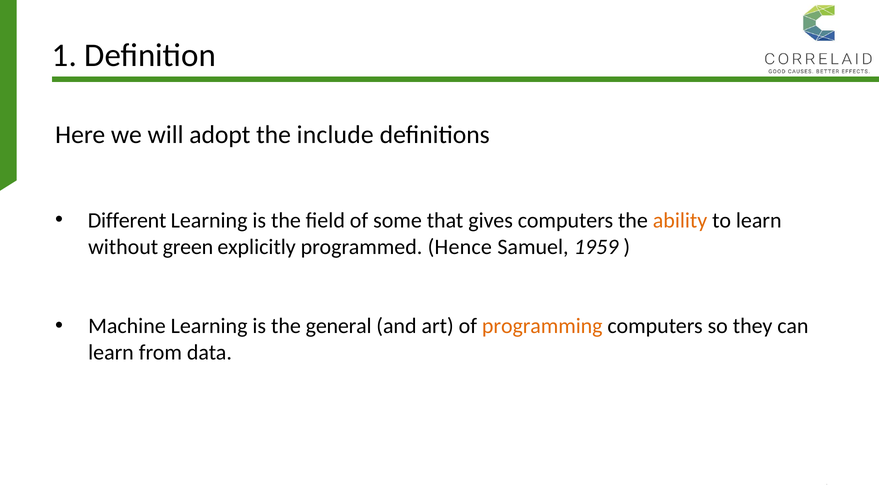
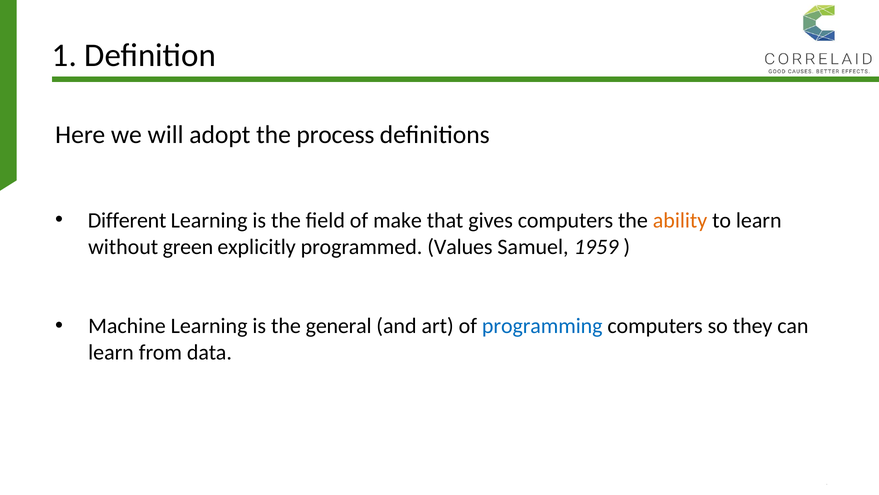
include: include -> process (335, 135)
some: some -> make (398, 220)
Hence: Hence -> Values (460, 246)
programming colour: orange -> blue (542, 326)
